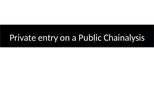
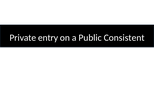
Chainalysis: Chainalysis -> Consistent (124, 38)
